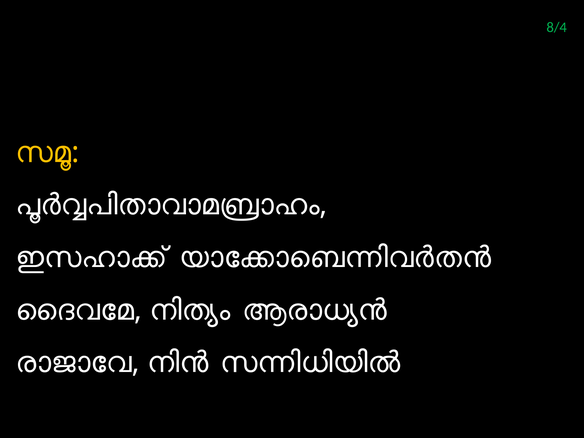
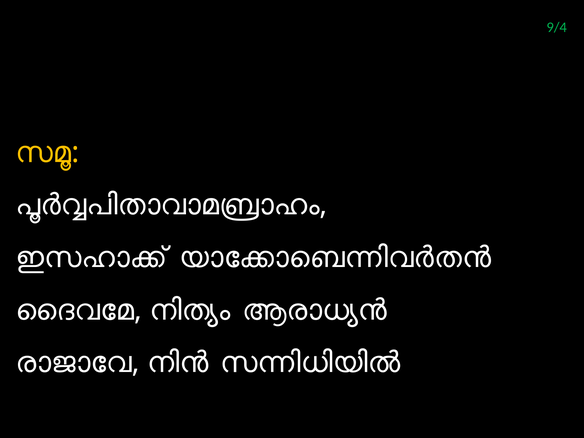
8/4: 8/4 -> 9/4 (557, 27)
